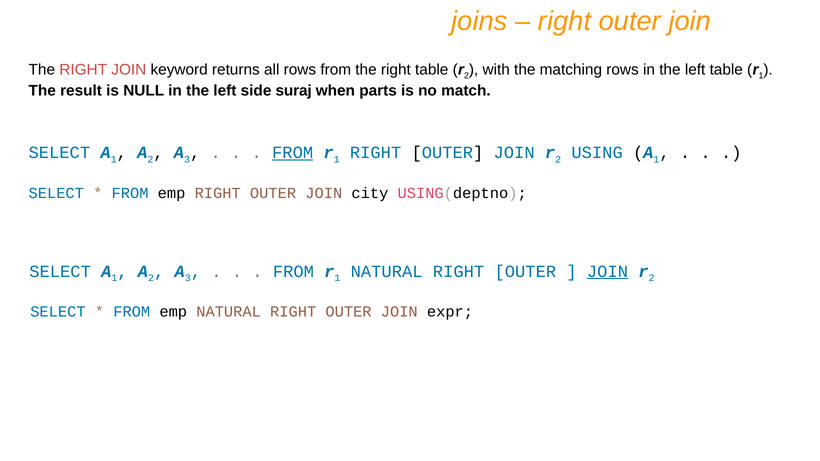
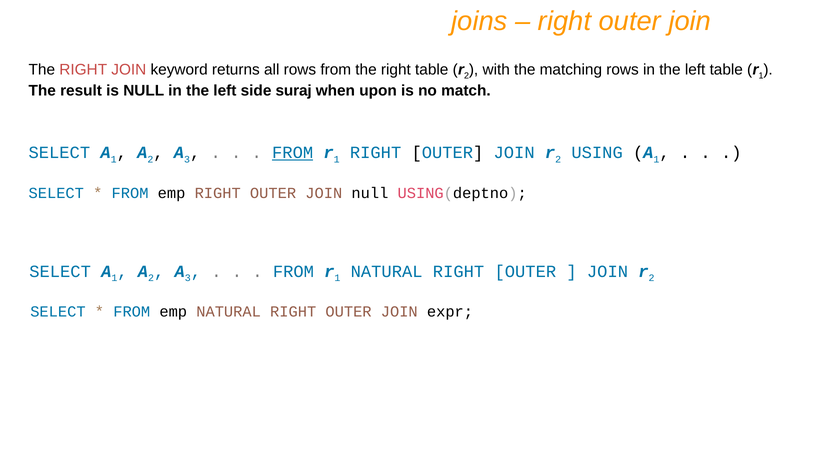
parts: parts -> upon (378, 91)
JOIN city: city -> null (370, 193)
JOIN underline: present -> none (608, 272)
